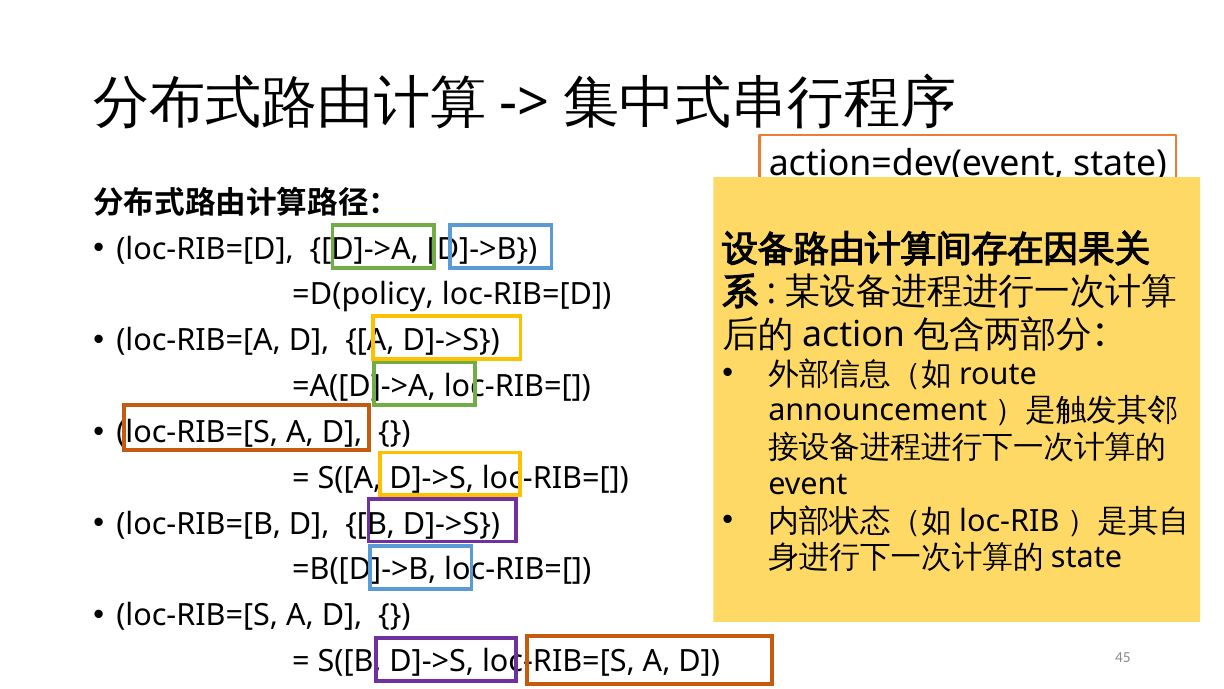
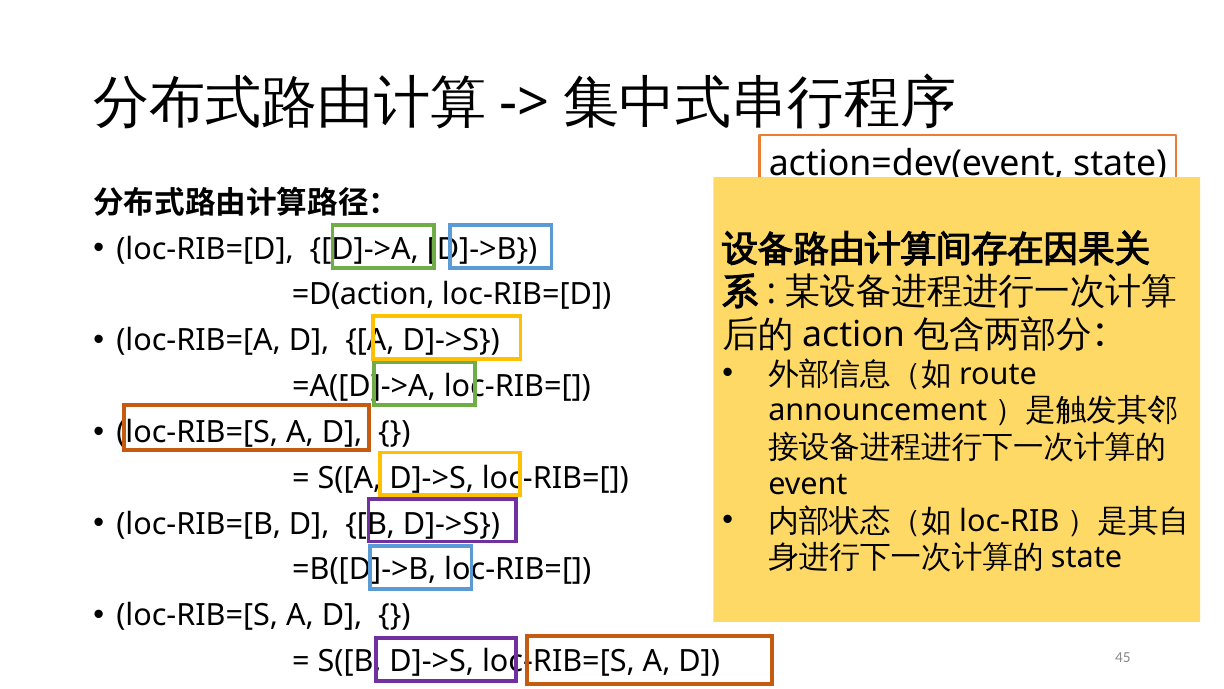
=D(policy: =D(policy -> =D(action (363, 295)
